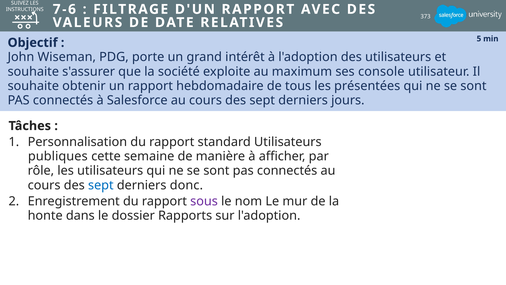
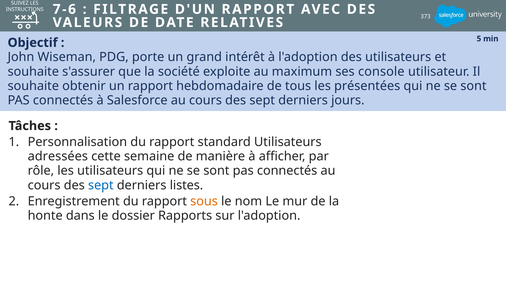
publiques: publiques -> adressées (58, 156)
donc: donc -> listes (186, 185)
sous colour: purple -> orange (204, 201)
